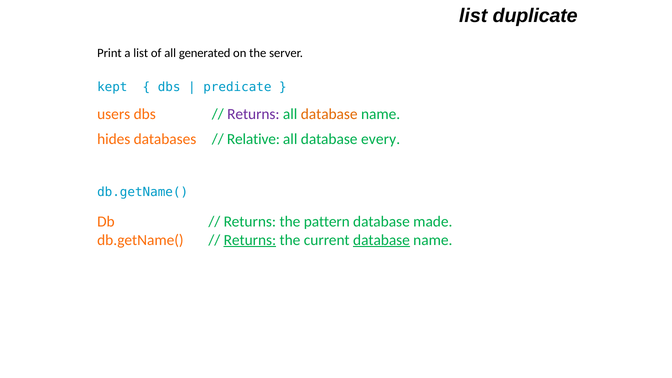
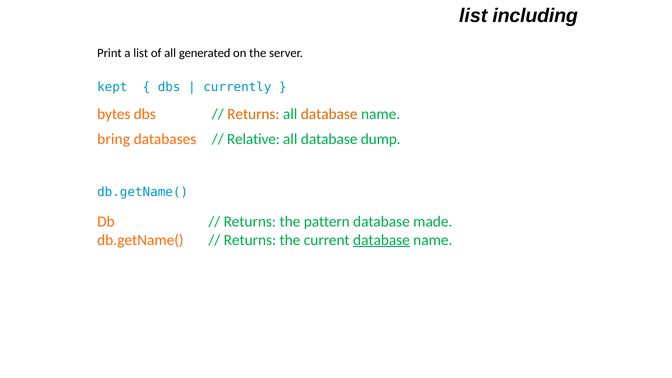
duplicate: duplicate -> including (535, 16)
predicate: predicate -> currently (237, 87)
users: users -> bytes (114, 114)
Returns colour: purple -> orange (253, 114)
hides: hides -> bring (114, 139)
every: every -> dump (381, 139)
Returns underline: present -> none (250, 240)
